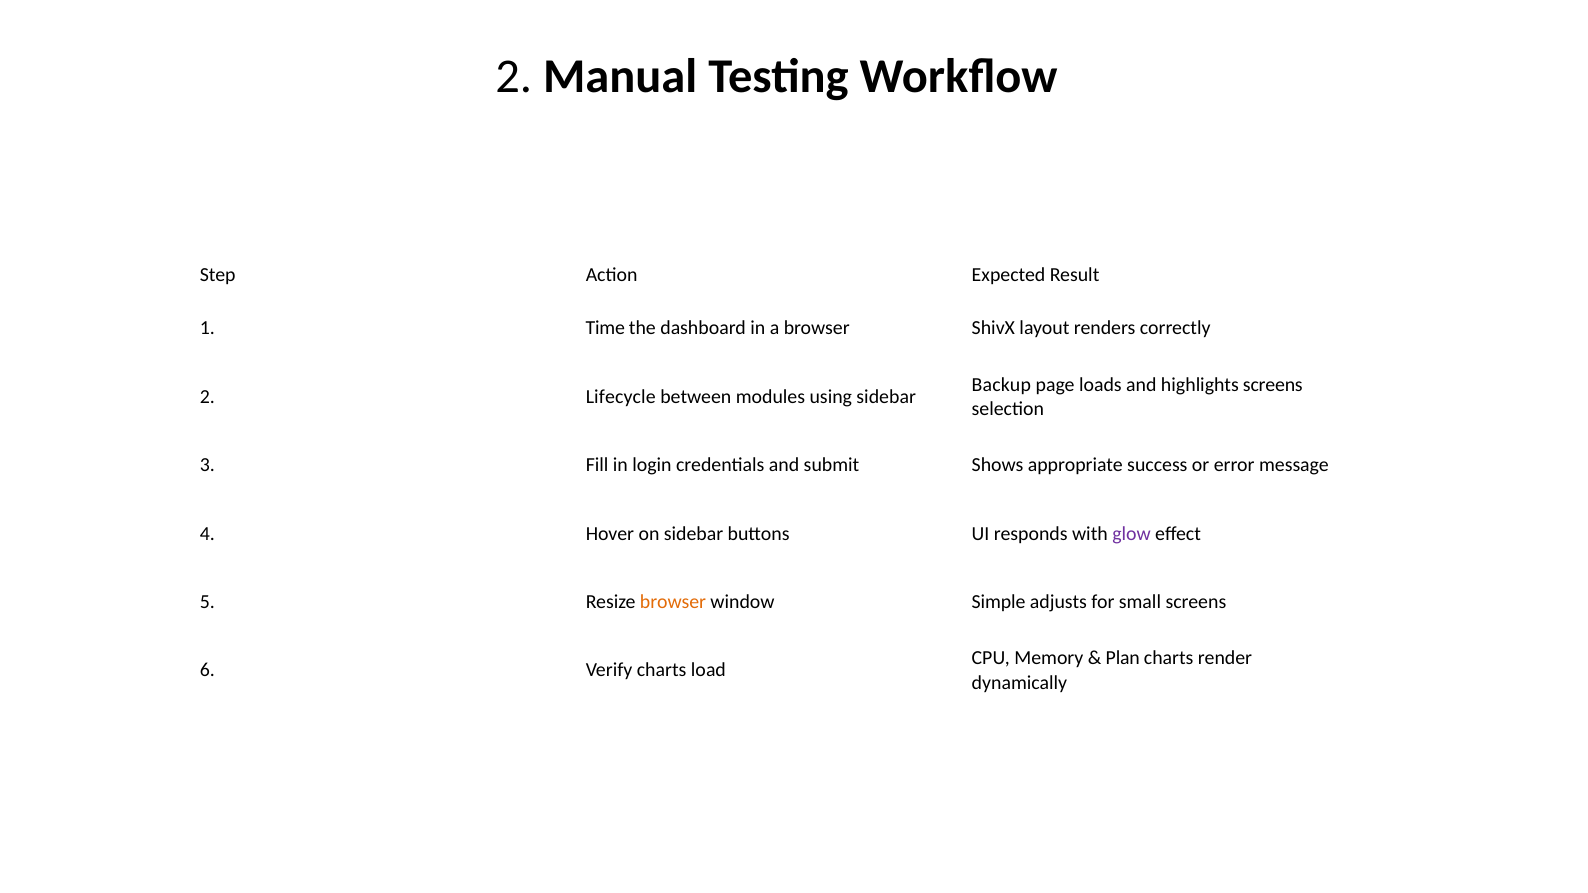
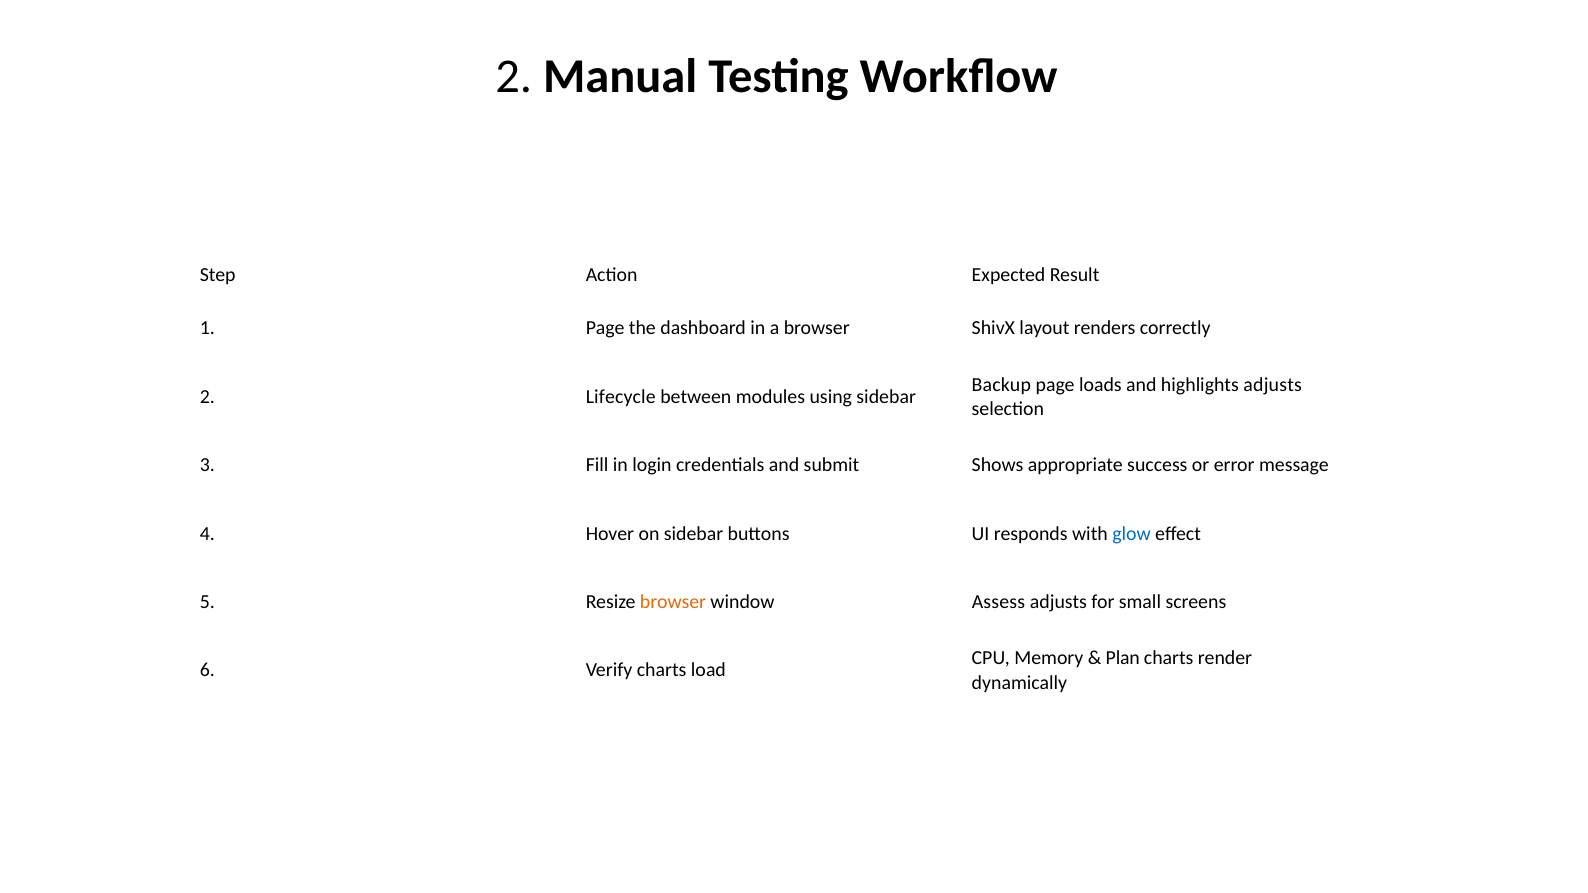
1 Time: Time -> Page (605, 328)
highlights screens: screens -> adjusts (1273, 385)
glow colour: purple -> blue (1132, 534)
Simple: Simple -> Assess (998, 602)
